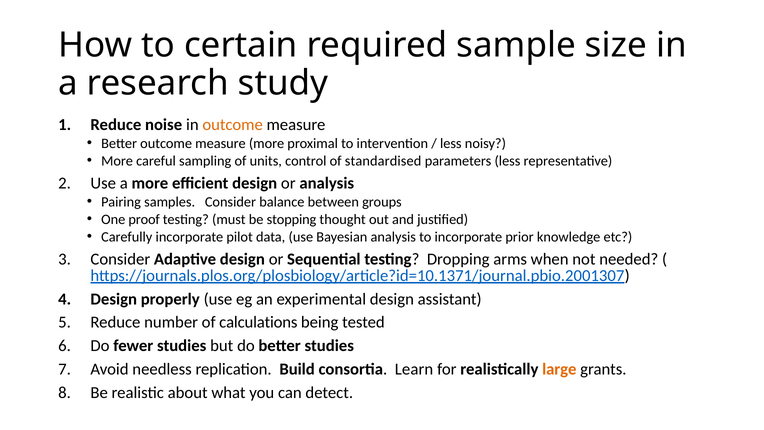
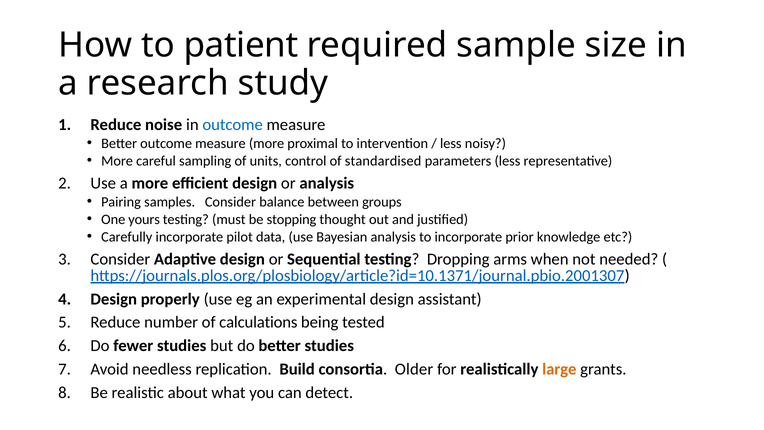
certain: certain -> patient (241, 45)
outcome colour: orange -> blue (233, 125)
proof: proof -> yours (144, 219)
Learn: Learn -> Older (414, 369)
